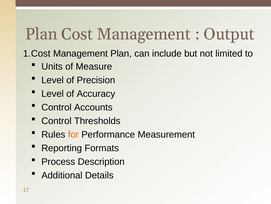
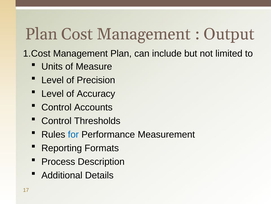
for colour: orange -> blue (73, 134)
